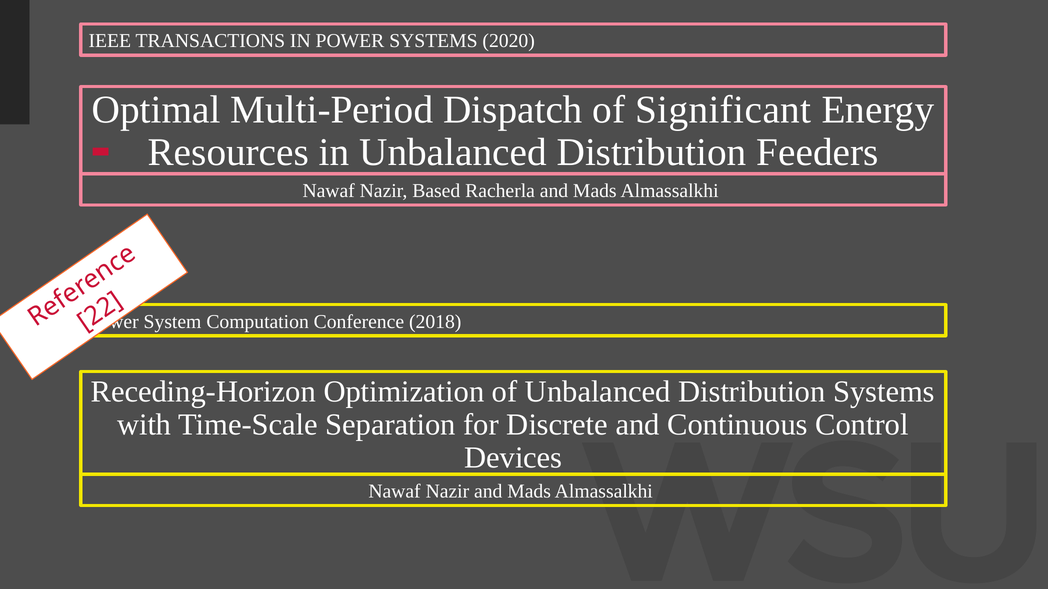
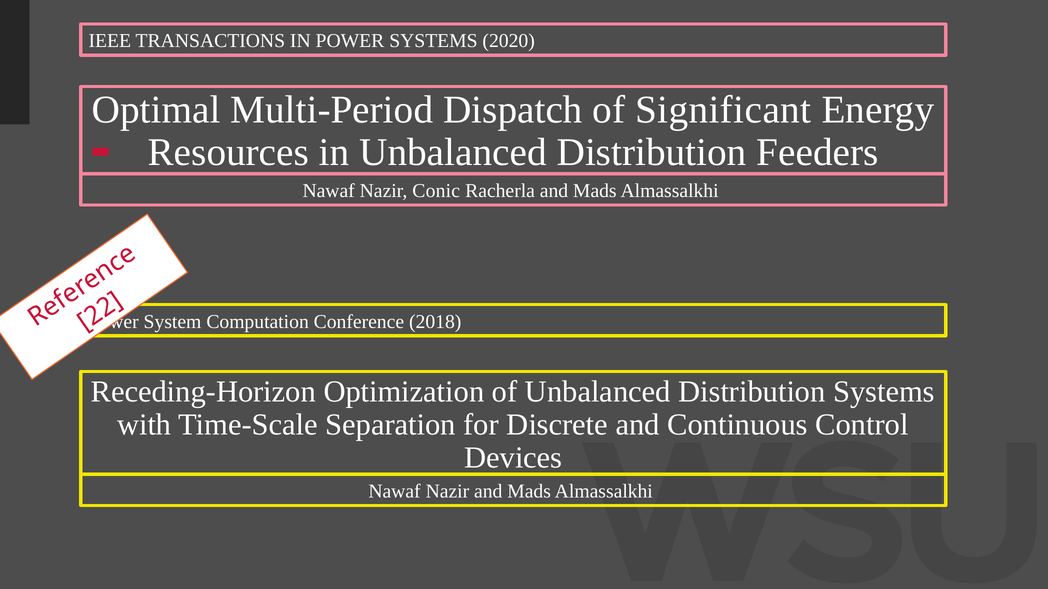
Based: Based -> Conic (436, 191)
